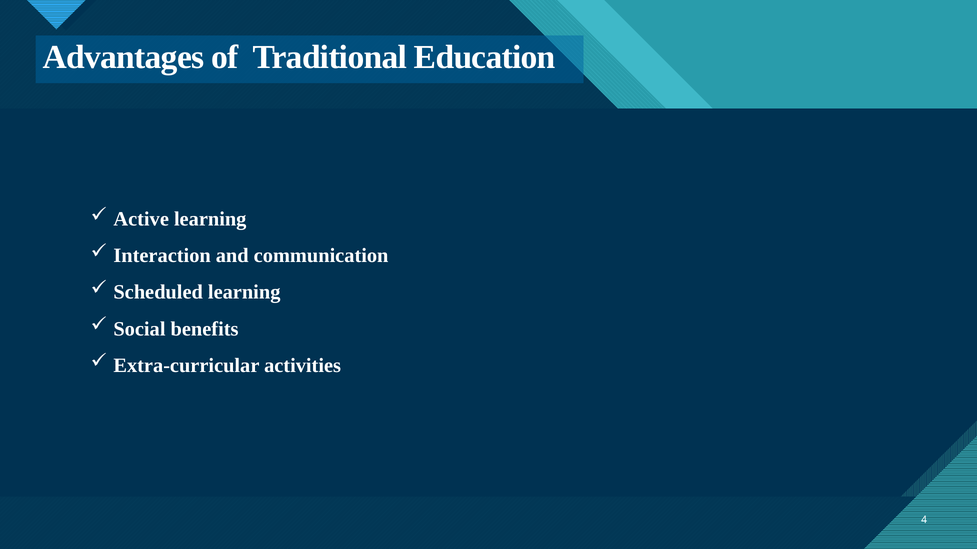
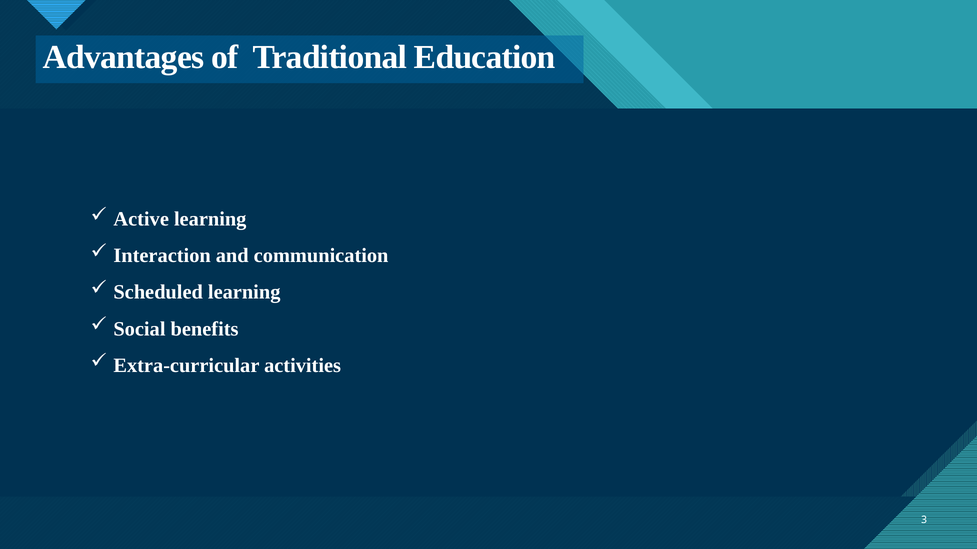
4: 4 -> 3 (924, 521)
